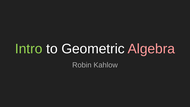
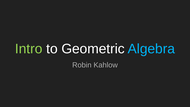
Algebra colour: pink -> light blue (151, 49)
